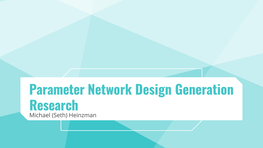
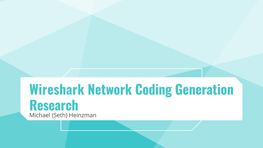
Parameter: Parameter -> Wireshark (57, 90)
Design: Design -> Coding (153, 90)
